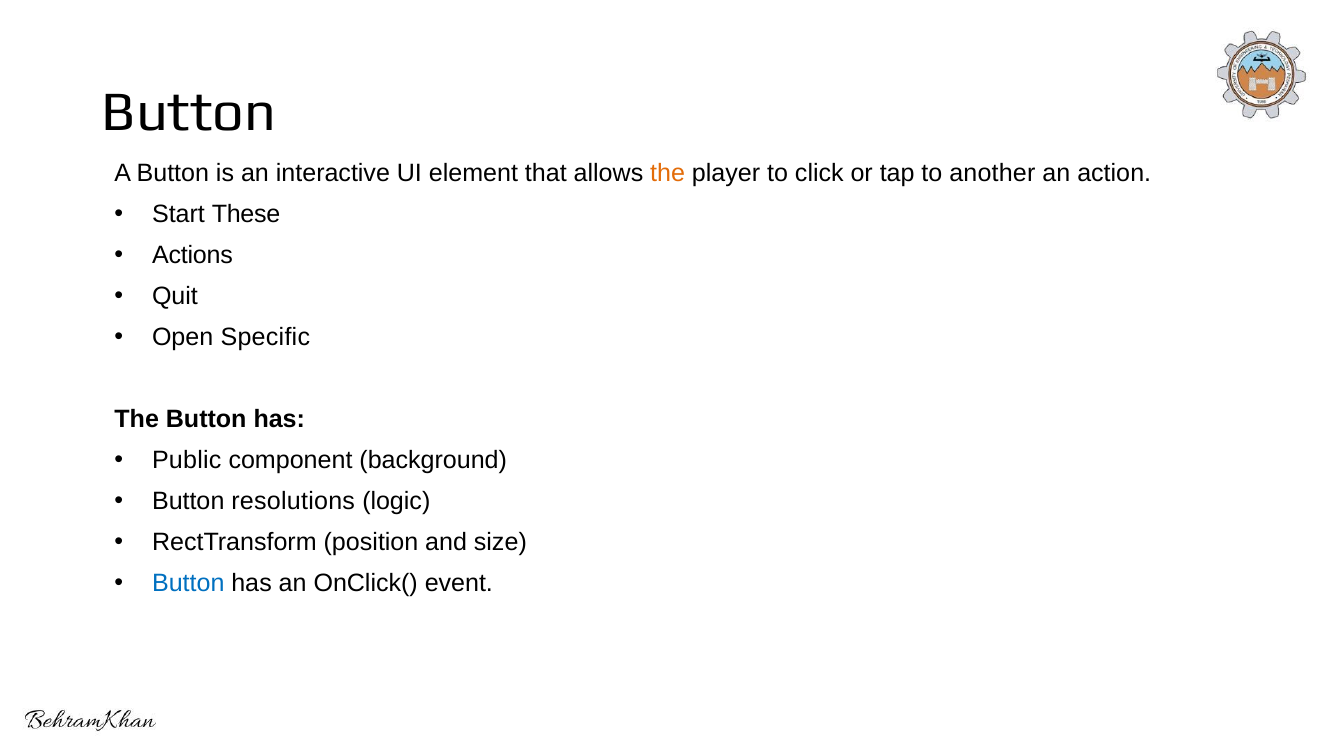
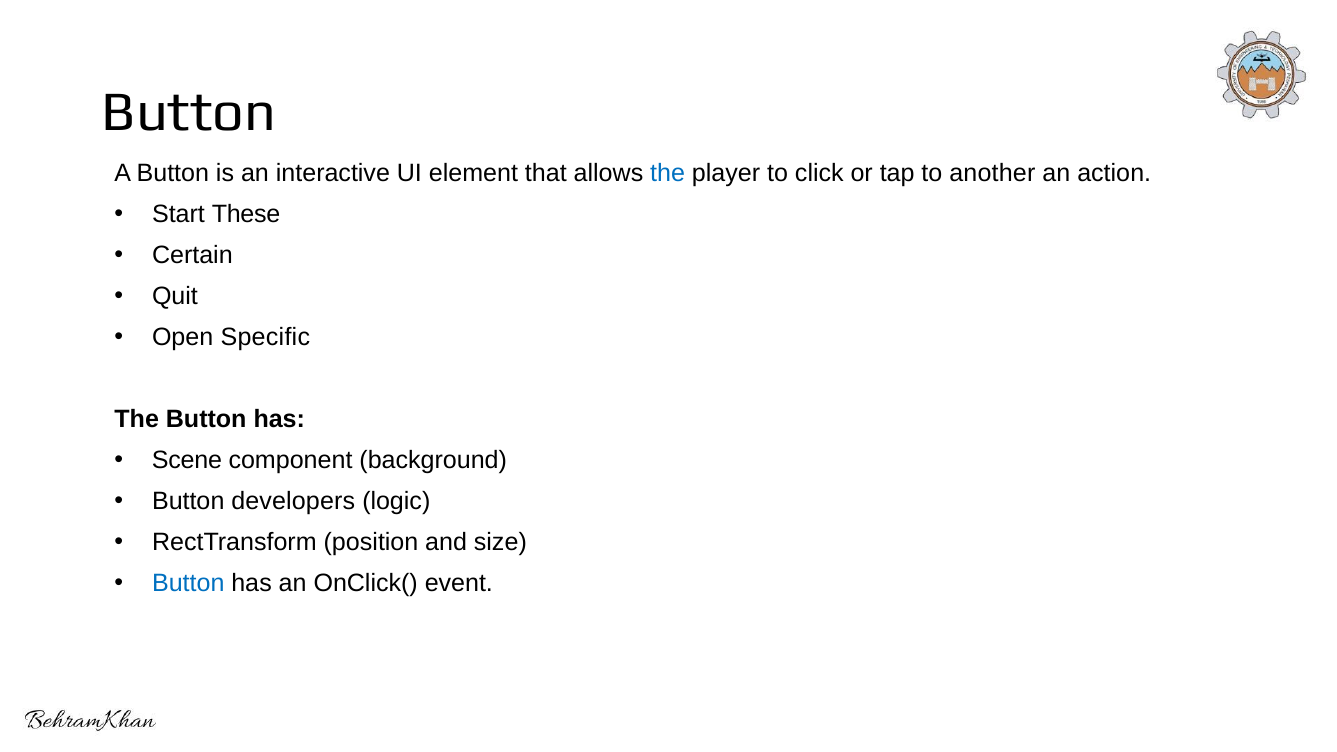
the colour: orange -> blue (668, 174)
Actions: Actions -> Certain (192, 256)
Public: Public -> Scene (187, 461)
resolutions: resolutions -> developers (293, 502)
